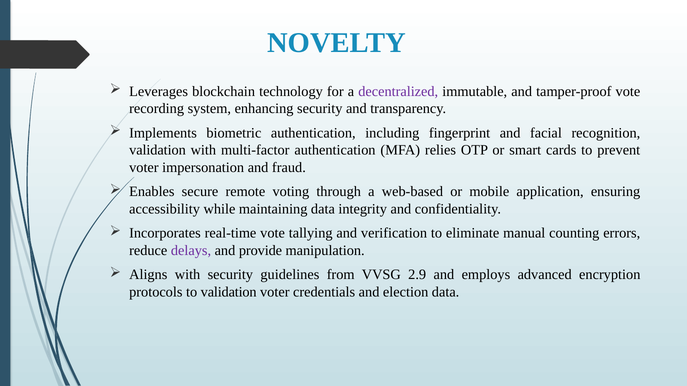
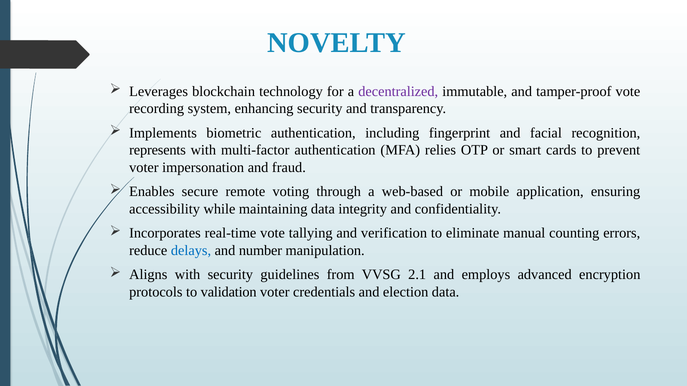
validation: validation -> represents (158, 150)
delays colour: purple -> blue (191, 251)
provide: provide -> number (260, 251)
2.9: 2.9 -> 2.1 (417, 275)
